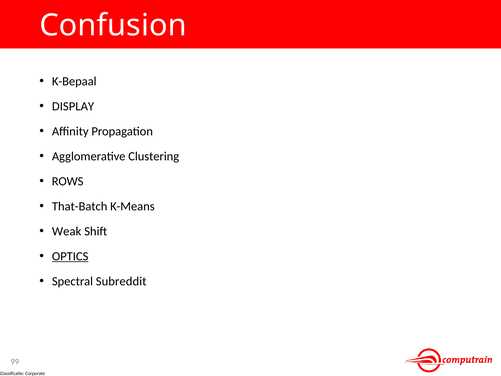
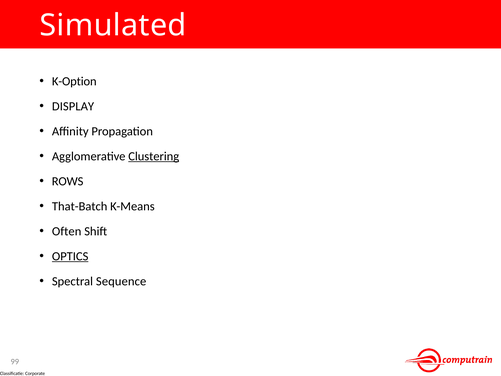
Confusion: Confusion -> Simulated (113, 25)
K-Bepaal: K-Bepaal -> K-Option (74, 81)
Clustering underline: none -> present (154, 156)
Weak: Weak -> Often (67, 231)
Subreddit: Subreddit -> Sequence (121, 281)
